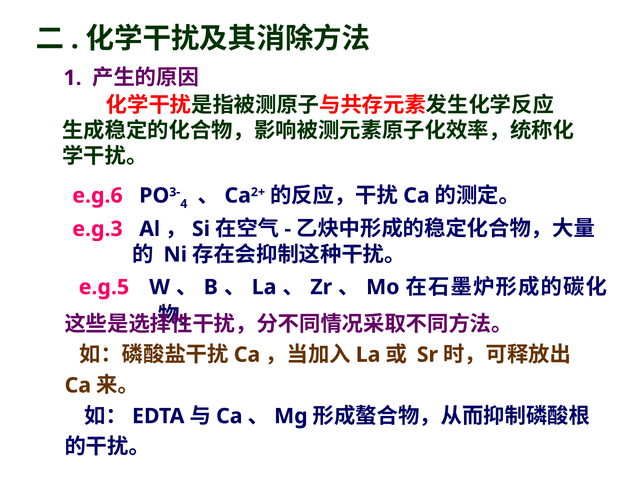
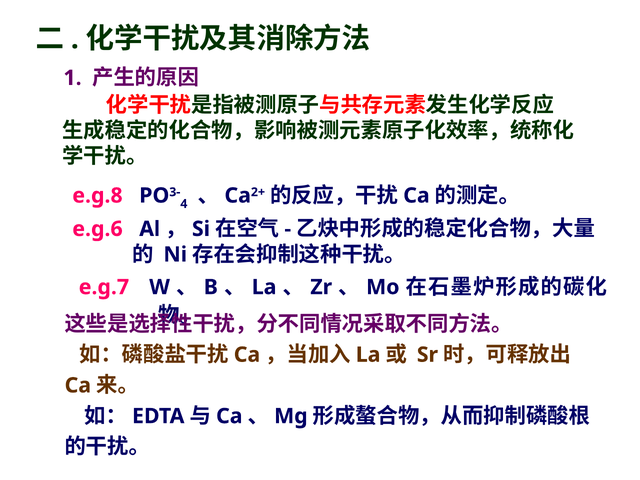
e.g.6: e.g.6 -> e.g.8 (97, 196)
e.g.3: e.g.3 -> e.g.6 (97, 229)
e.g.5: e.g.5 -> e.g.7 (104, 287)
